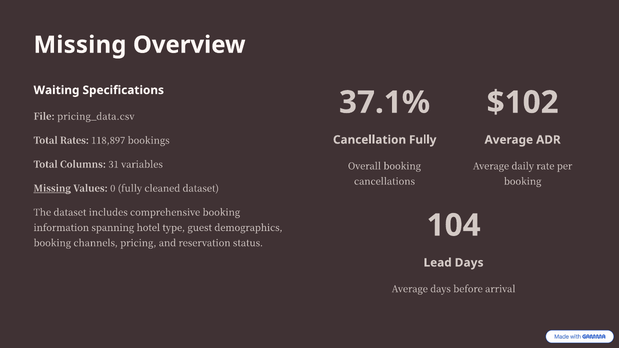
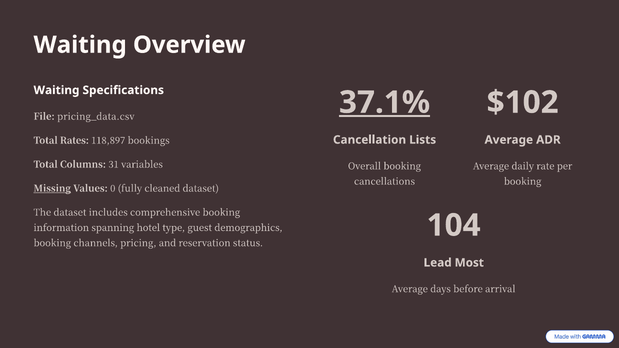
Missing: Missing -> Waiting (80, 45)
37.1% underline: none -> present (385, 103)
Cancellation Fully: Fully -> Lists (423, 140)
Lead Days: Days -> Most (469, 263)
